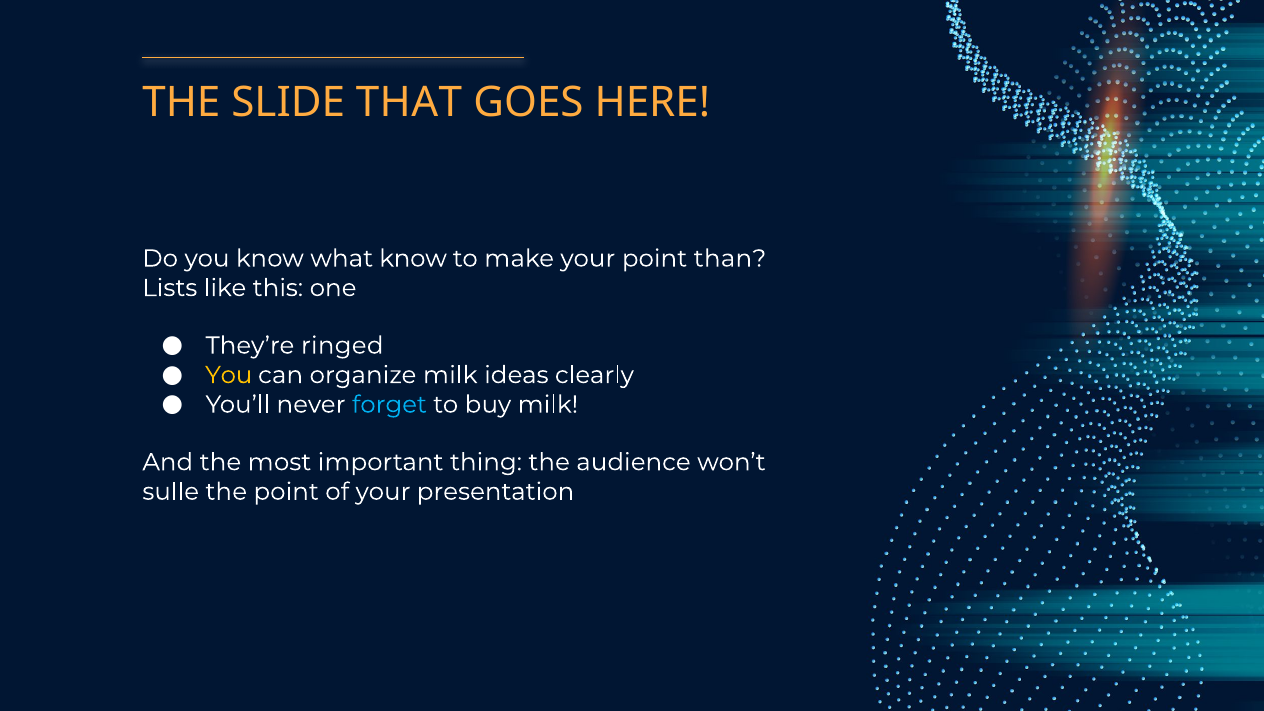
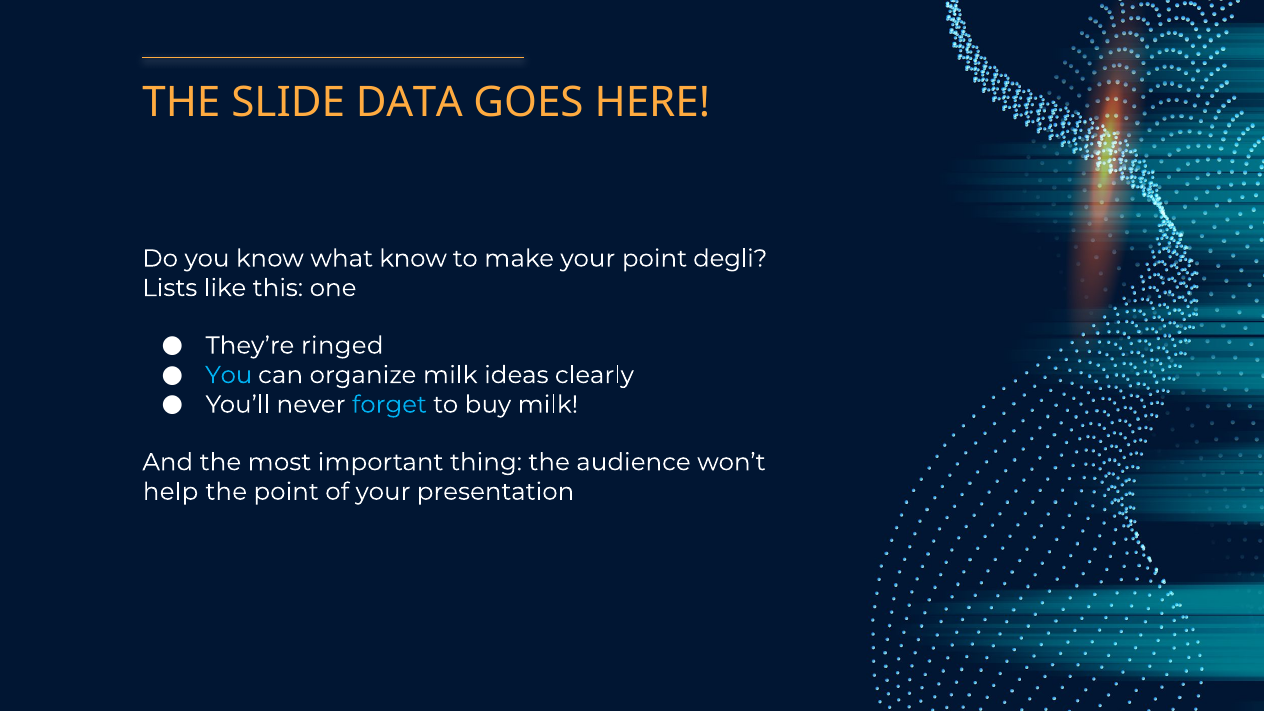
THAT: THAT -> DATA (409, 102)
than: than -> degli (730, 258)
You colour: yellow -> light blue (229, 375)
sulle: sulle -> help (171, 492)
